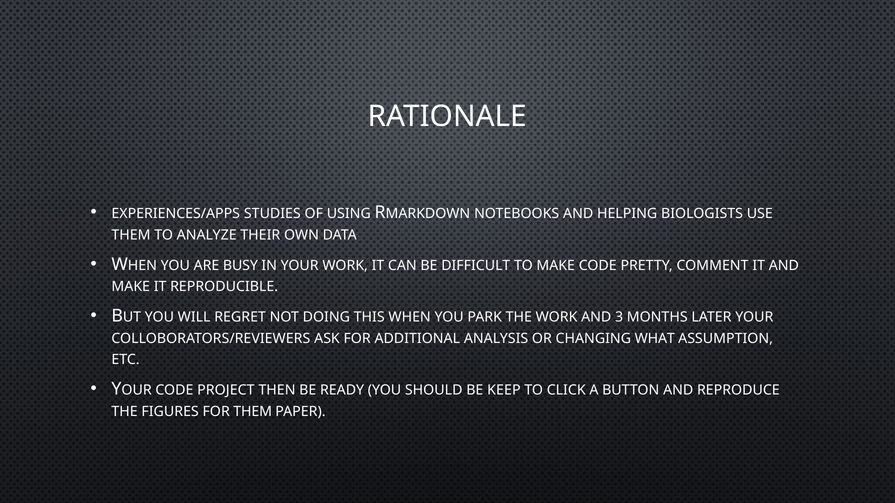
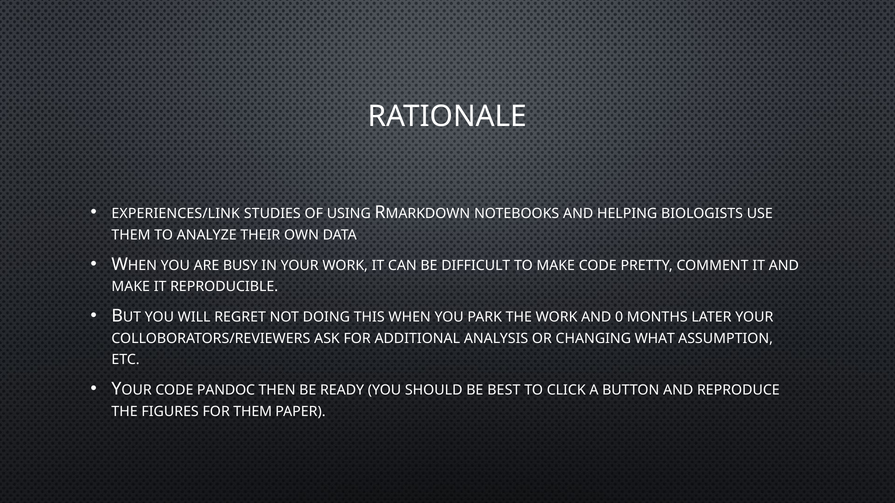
EXPERIENCES/APPS: EXPERIENCES/APPS -> EXPERIENCES/LINK (176, 214)
3: 3 -> 0 (619, 317)
PROJECT: PROJECT -> PANDOC (226, 391)
KEEP: KEEP -> BEST (504, 391)
